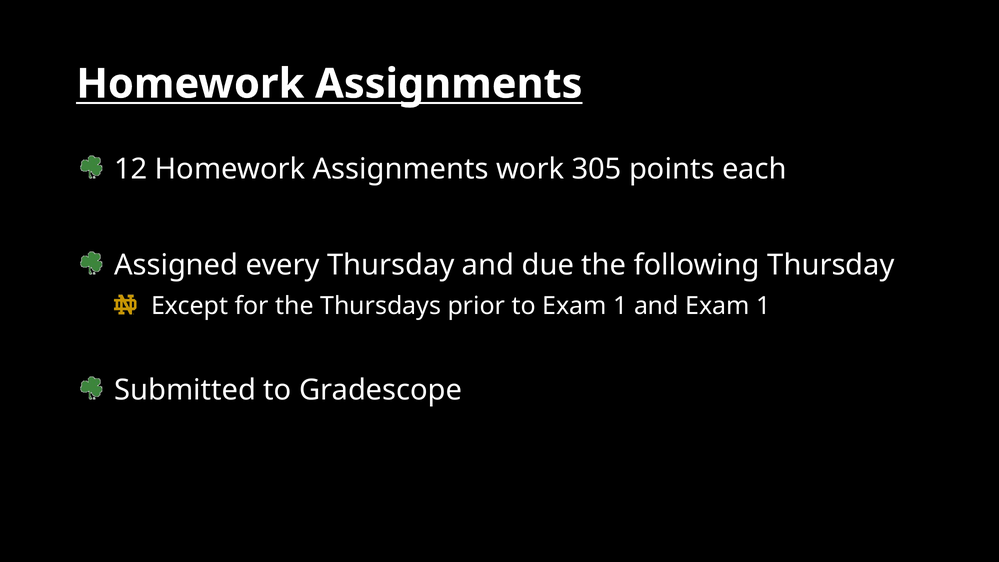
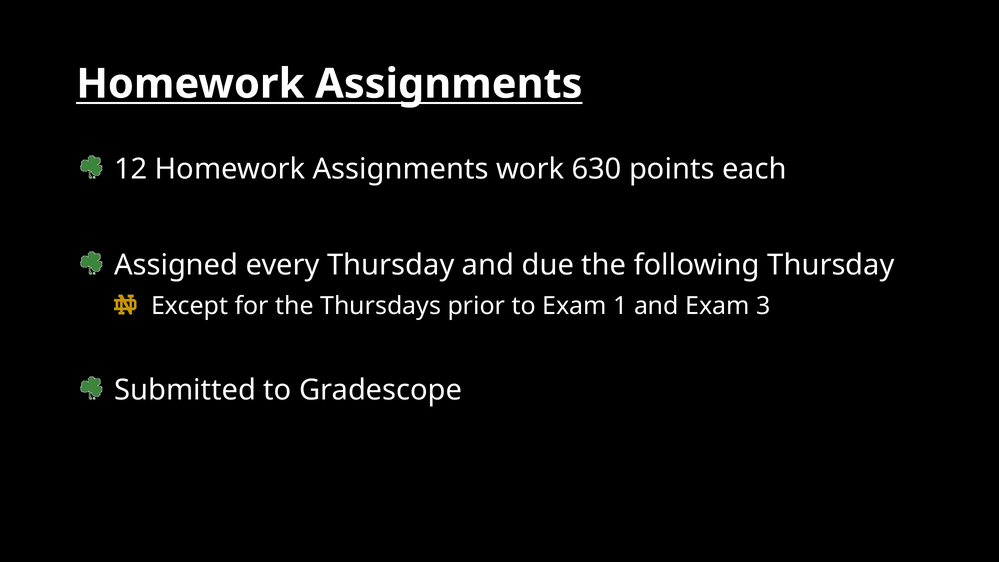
305: 305 -> 630 (597, 169)
and Exam 1: 1 -> 3 (763, 306)
